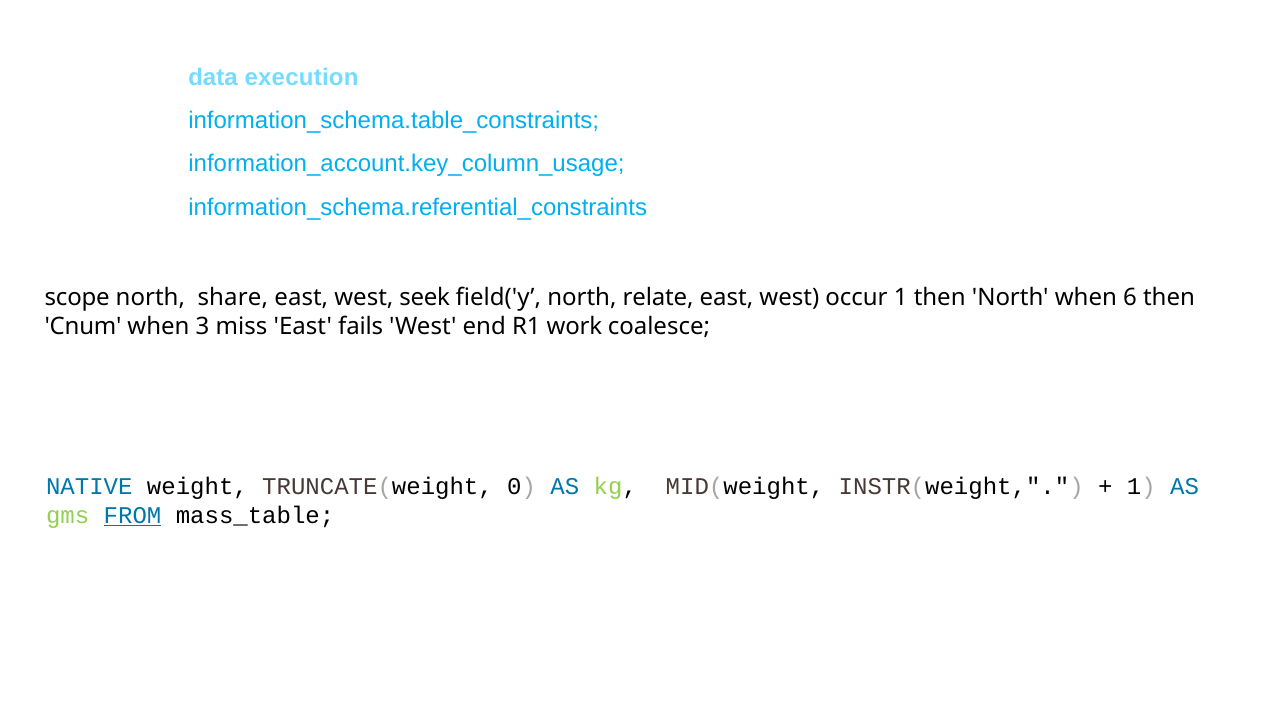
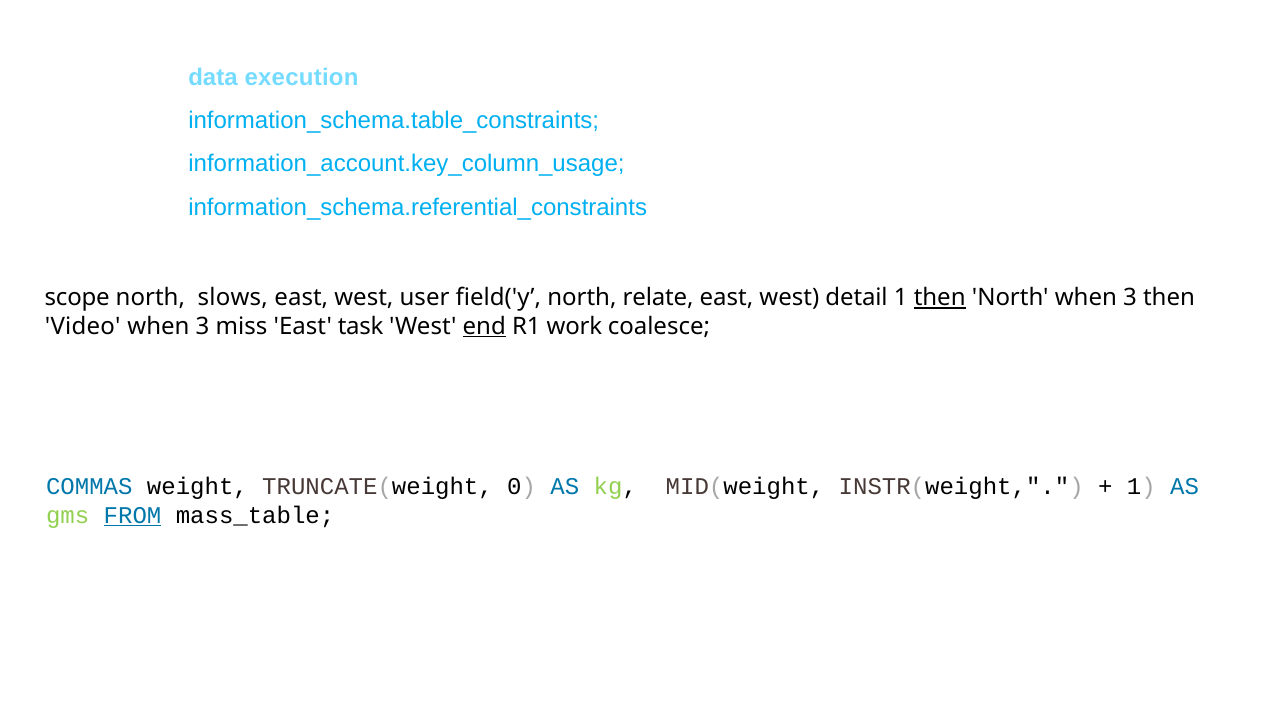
share: share -> slows (233, 298)
seek: seek -> user (425, 298)
occur: occur -> detail (857, 298)
then underline: none -> present (940, 298)
North when 6: 6 -> 3 (1130, 298)
Cnum: Cnum -> Video (83, 327)
fails: fails -> task (361, 327)
end underline: none -> present (484, 327)
NATIVE: NATIVE -> COMMAS (89, 487)
